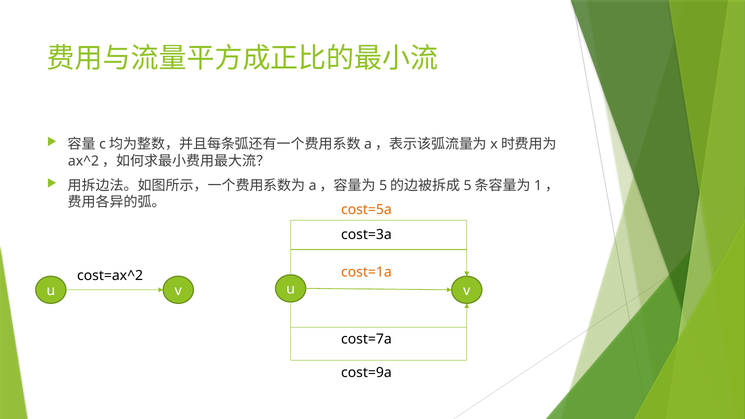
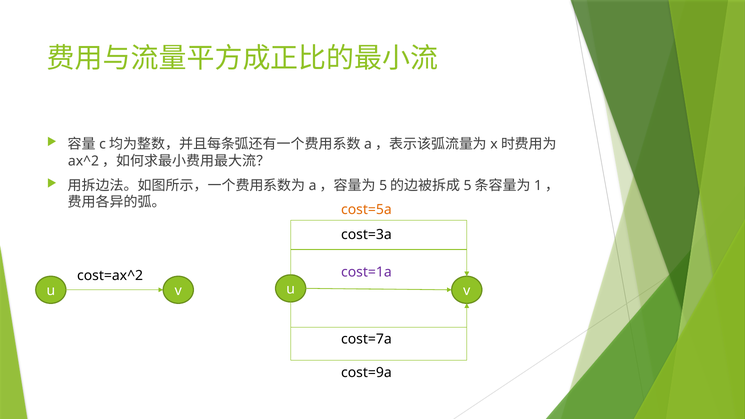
cost=1a colour: orange -> purple (366, 272)
